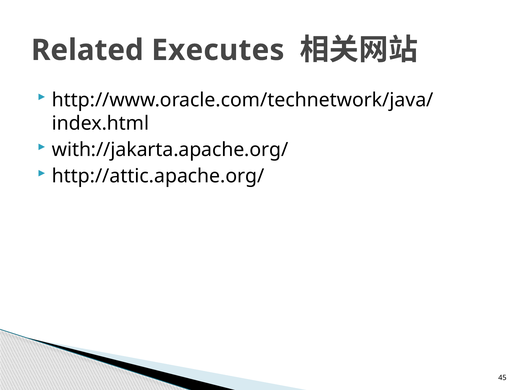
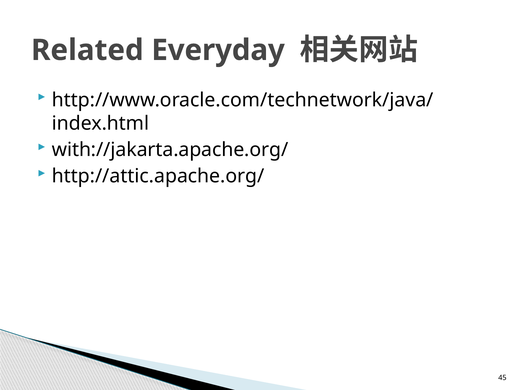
Executes: Executes -> Everyday (218, 50)
